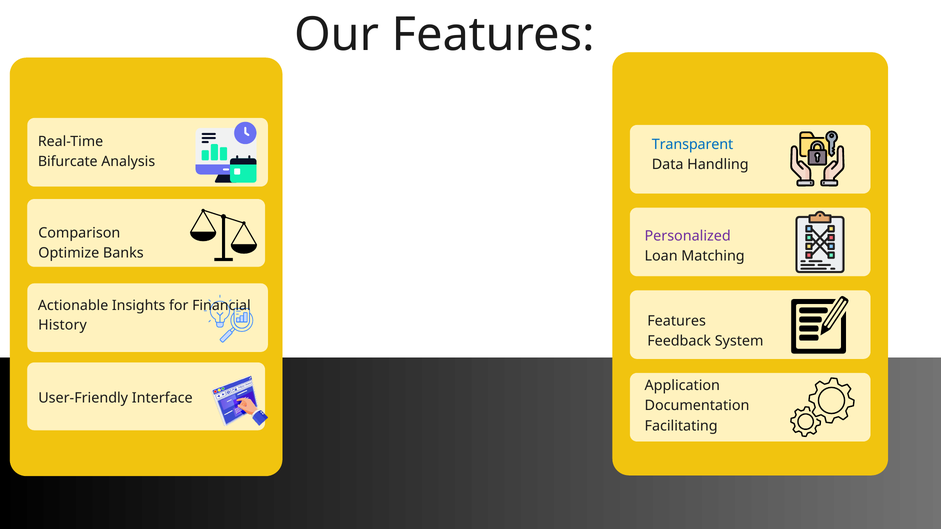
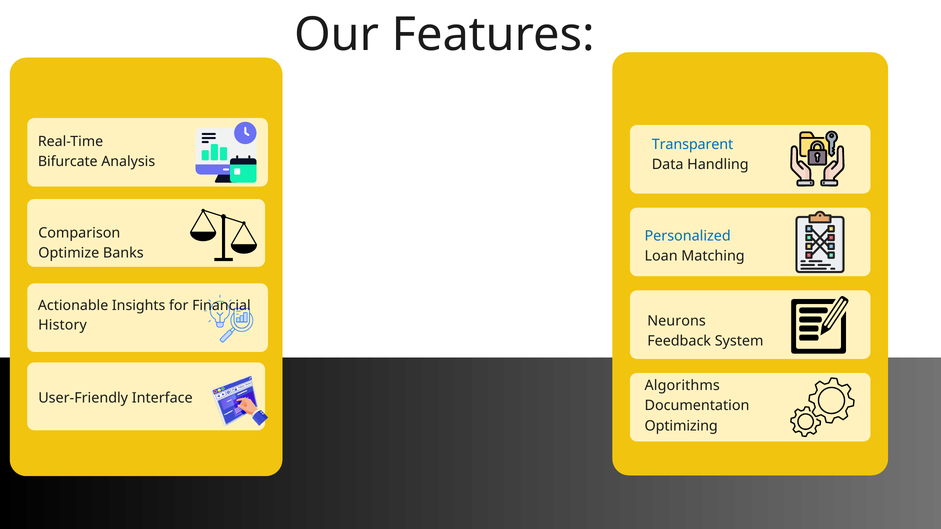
Personalized colour: purple -> blue (688, 236)
Features: Features -> Neurons (677, 321)
Application: Application -> Algorithms (682, 386)
Facilitating: Facilitating -> Optimizing (681, 426)
